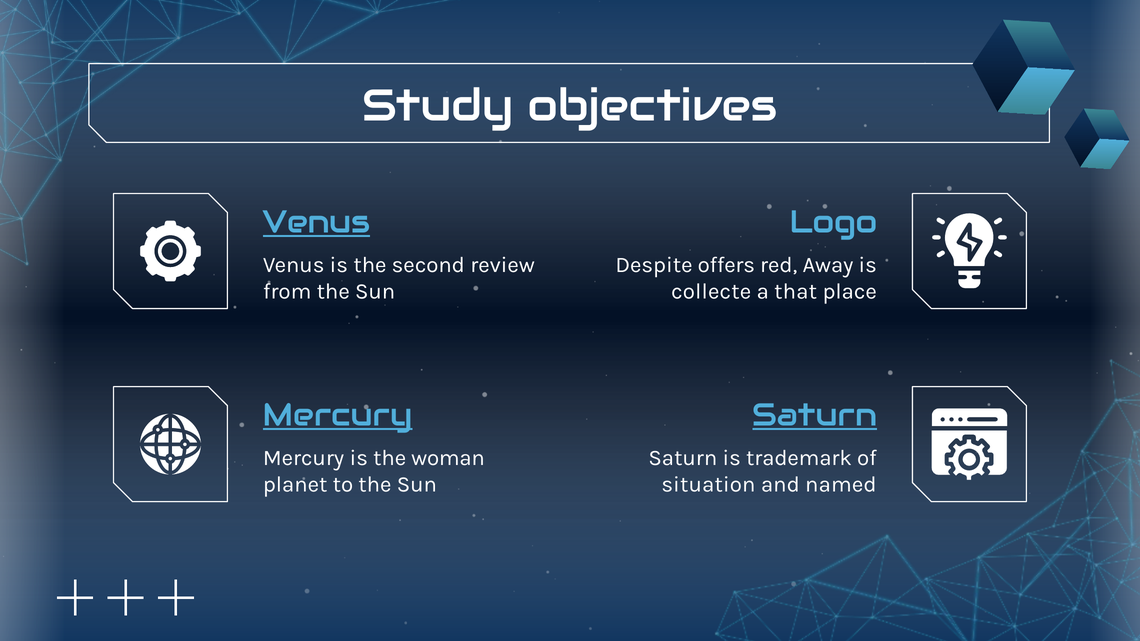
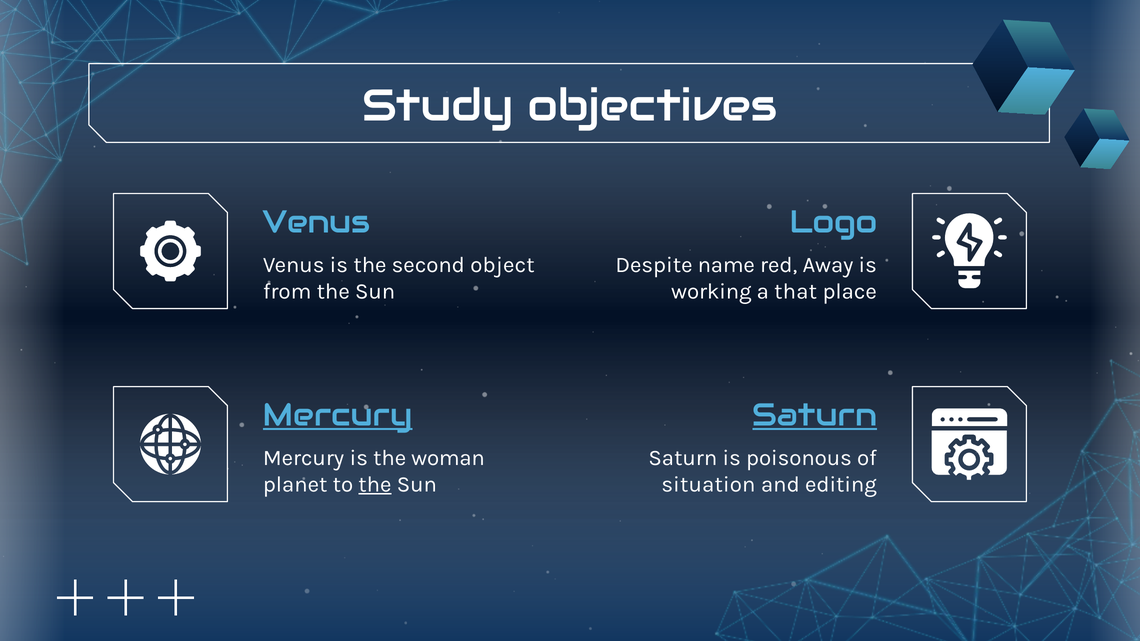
Venus underline: present -> none (317, 222)
review: review -> object (502, 265)
offers: offers -> name (726, 265)
collecte: collecte -> working (711, 292)
trademark: trademark -> poisonous (799, 458)
the underline: none -> present (375, 485)
named: named -> editing (841, 485)
